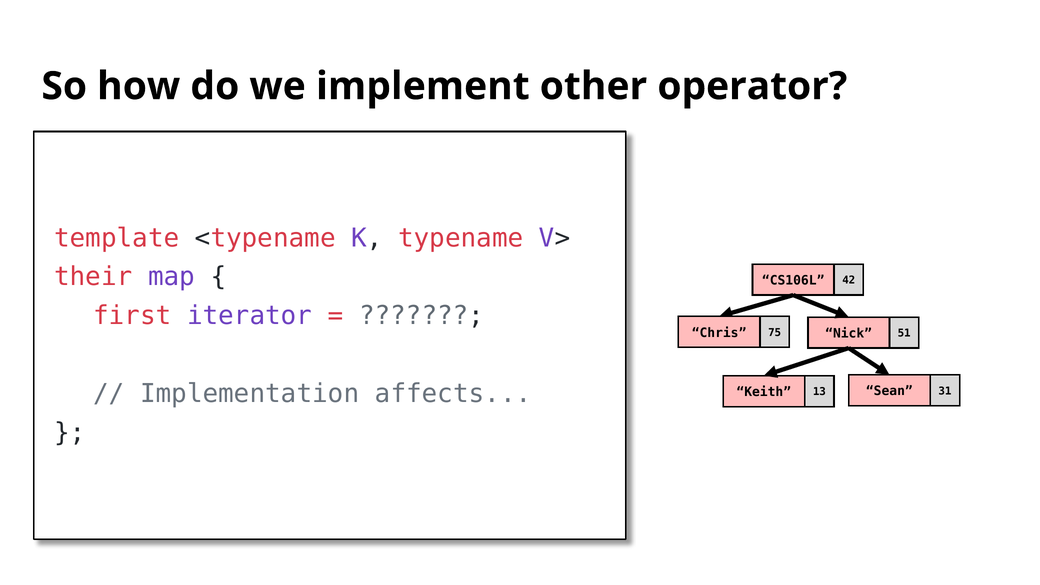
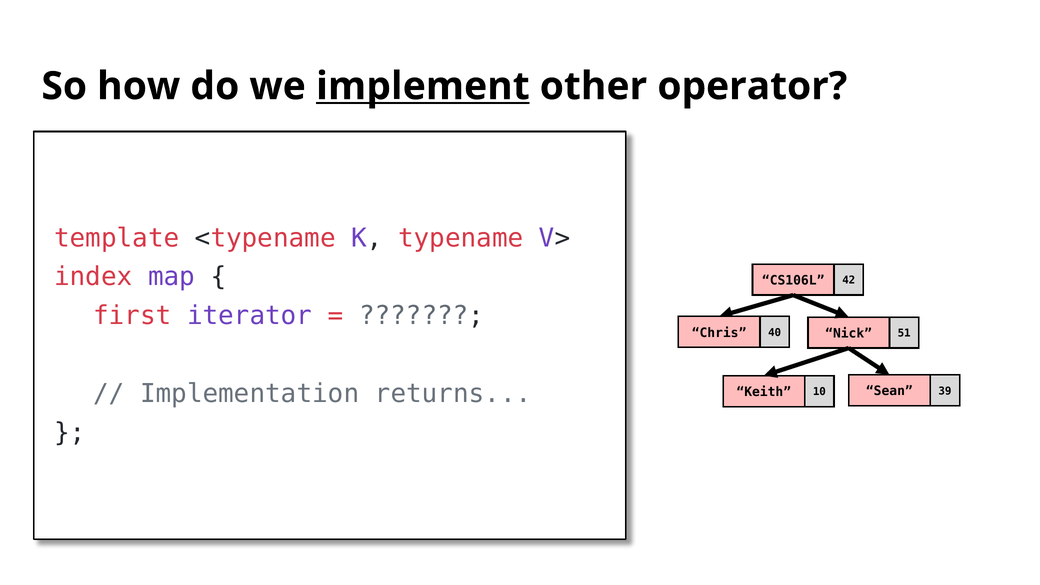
implement underline: none -> present (423, 86)
their: their -> index (93, 277)
75: 75 -> 40 (775, 333)
affects: affects -> returns (453, 394)
13: 13 -> 10 (819, 392)
31: 31 -> 39 (945, 391)
